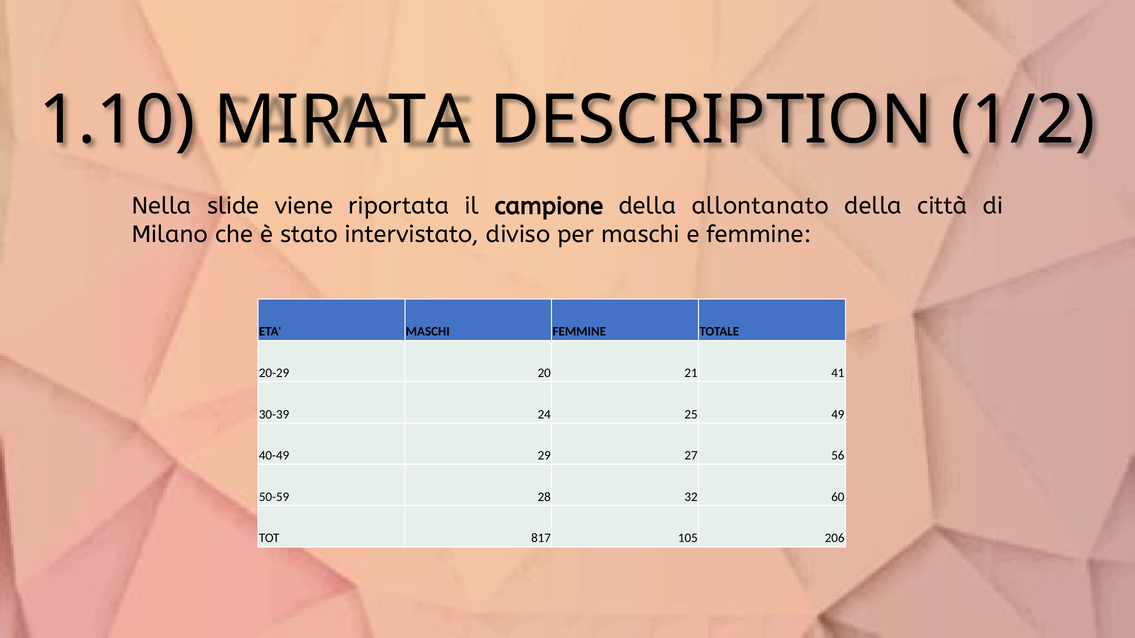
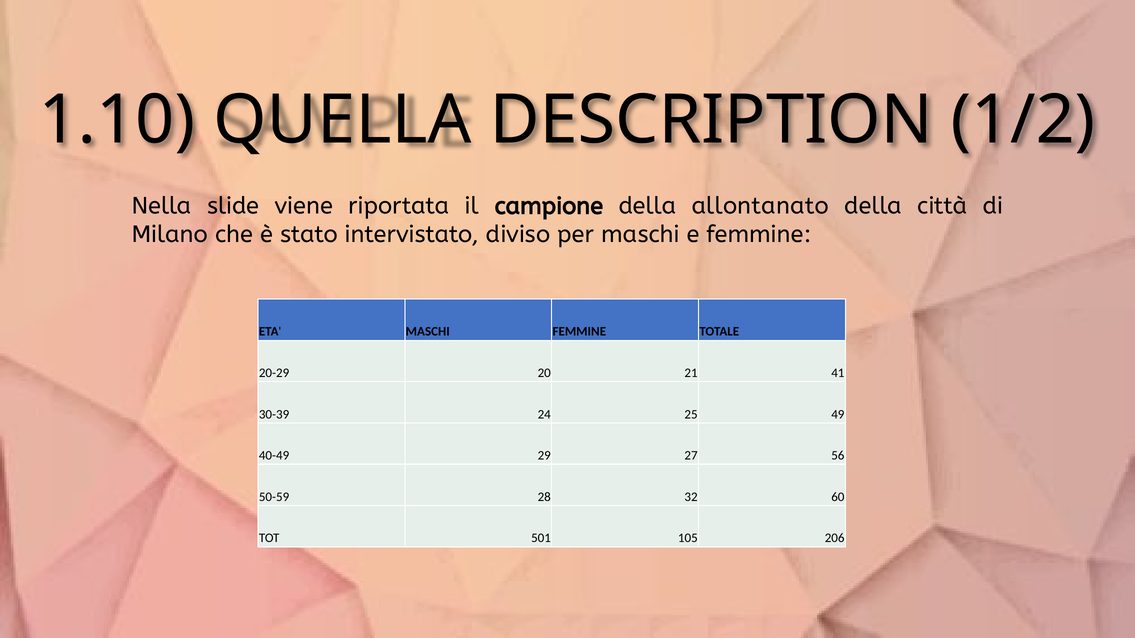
MIRATA: MIRATA -> QUELLA (342, 120)
817: 817 -> 501 (541, 538)
